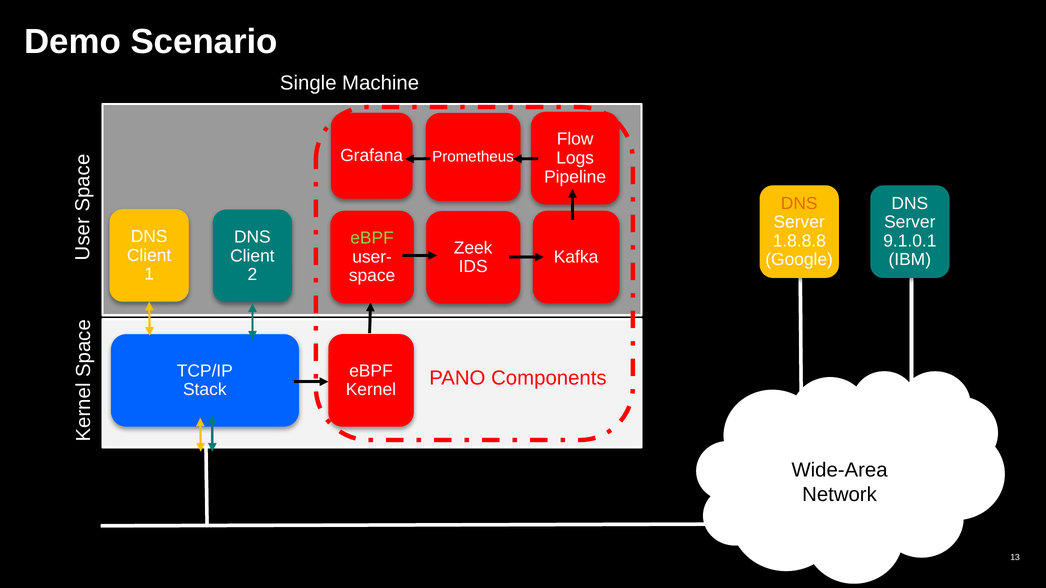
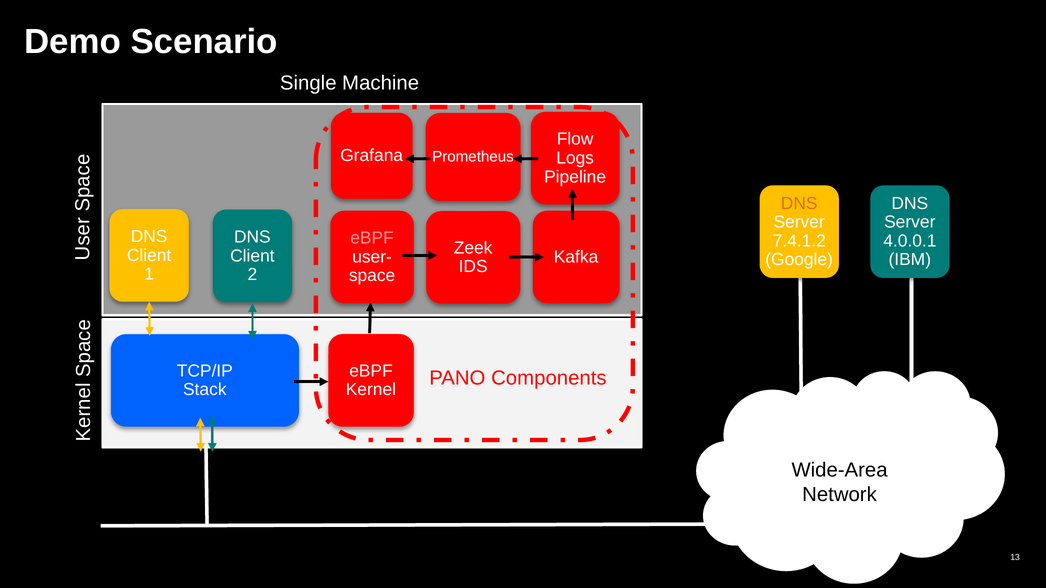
eBPF colour: light green -> pink (372, 238)
1.8.8.8: 1.8.8.8 -> 7.4.1.2 (799, 241)
9.1.0.1: 9.1.0.1 -> 4.0.0.1 (910, 241)
